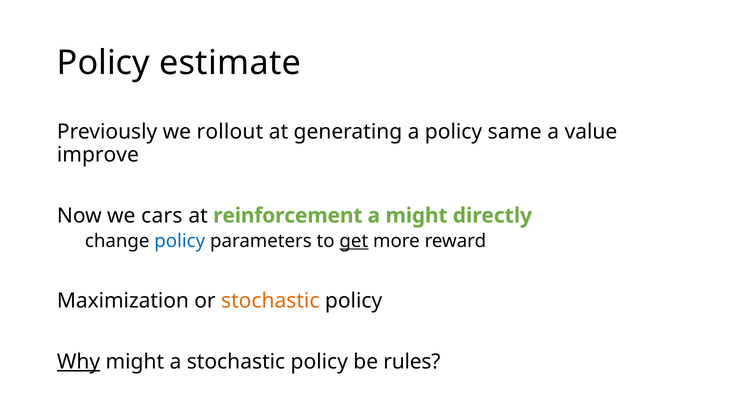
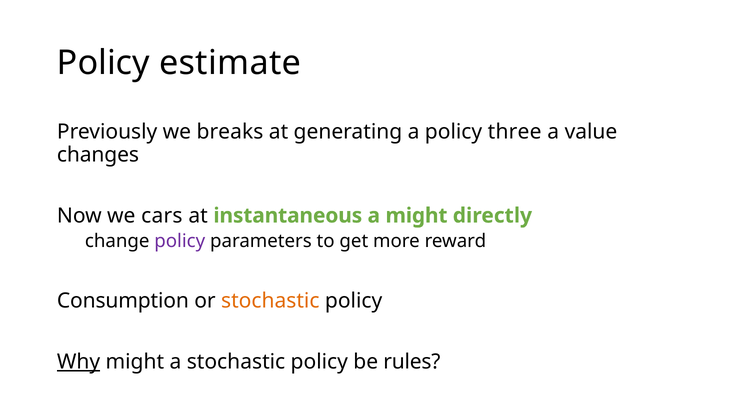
rollout: rollout -> breaks (230, 132)
same: same -> three (515, 132)
improve: improve -> changes (98, 155)
reinforcement: reinforcement -> instantaneous (288, 216)
policy colour: blue -> purple (180, 241)
get underline: present -> none (354, 241)
Maximization: Maximization -> Consumption (123, 301)
